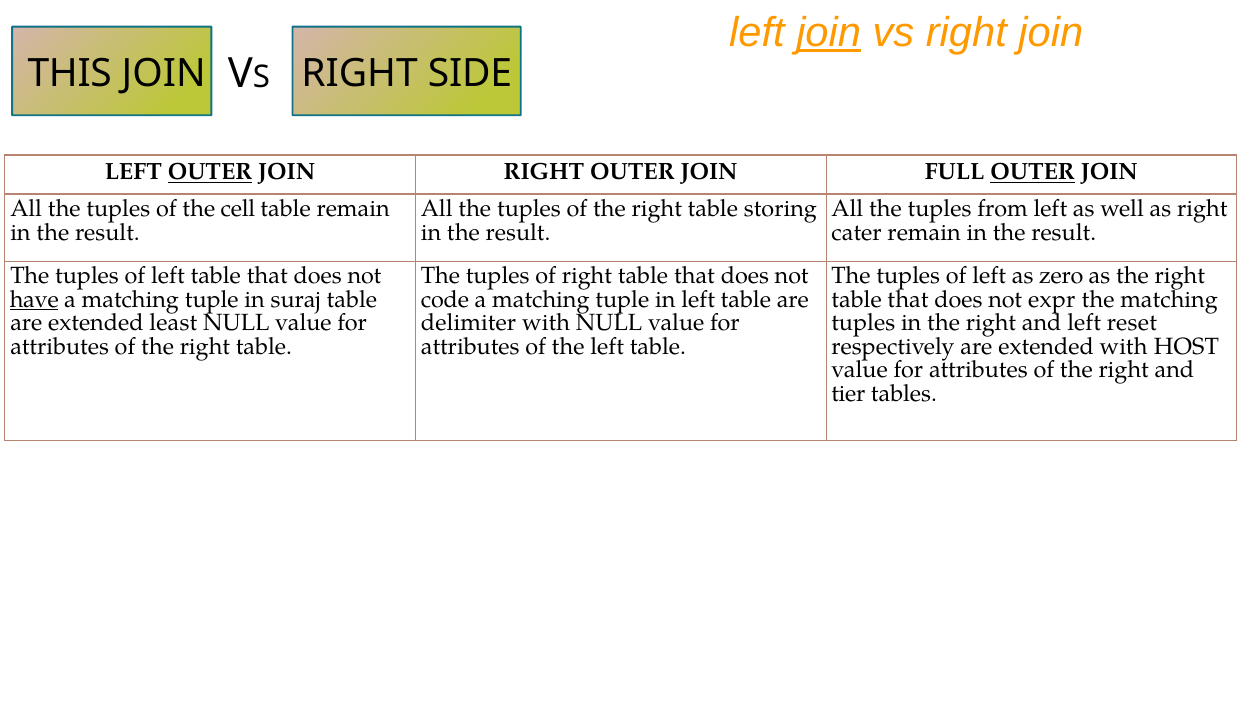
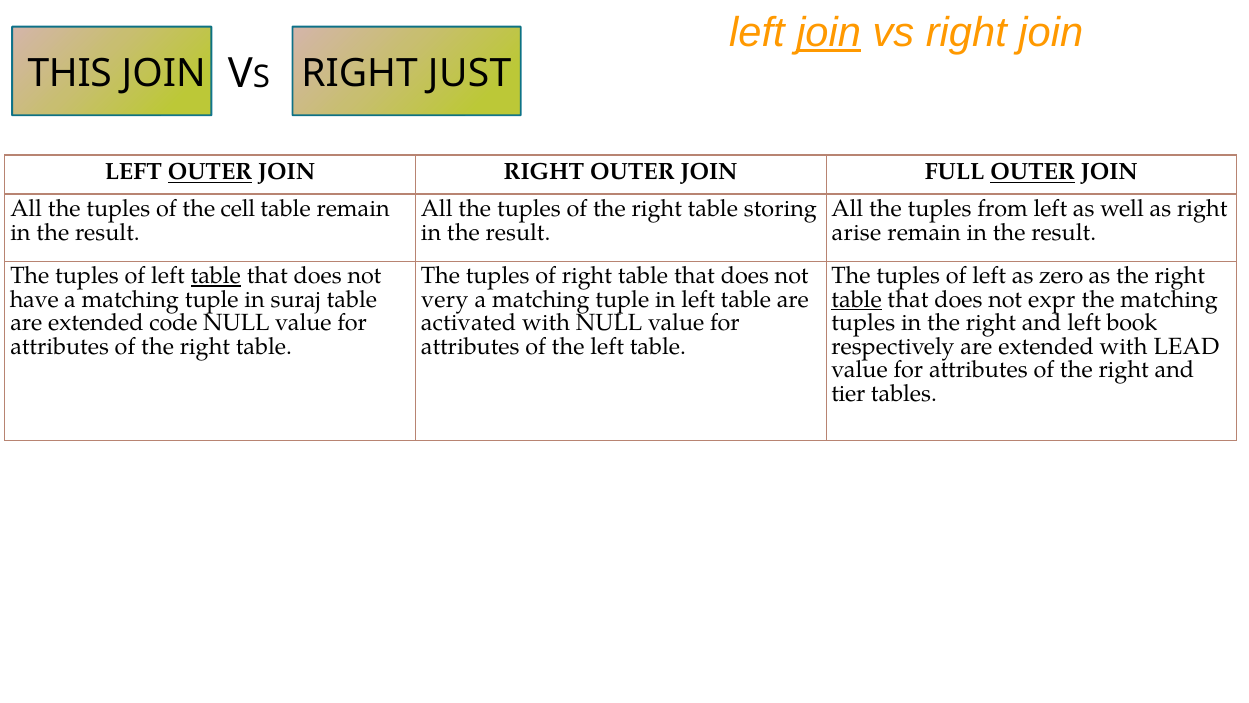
SIDE: SIDE -> JUST (470, 74)
cater: cater -> arise (856, 232)
table underline: none -> present (216, 276)
have underline: present -> none (34, 299)
code: code -> very (445, 299)
table underline: none -> present (857, 299)
least: least -> code (173, 323)
delimiter: delimiter -> activated (469, 323)
reset: reset -> book (1132, 323)
HOST: HOST -> LEAD (1186, 346)
